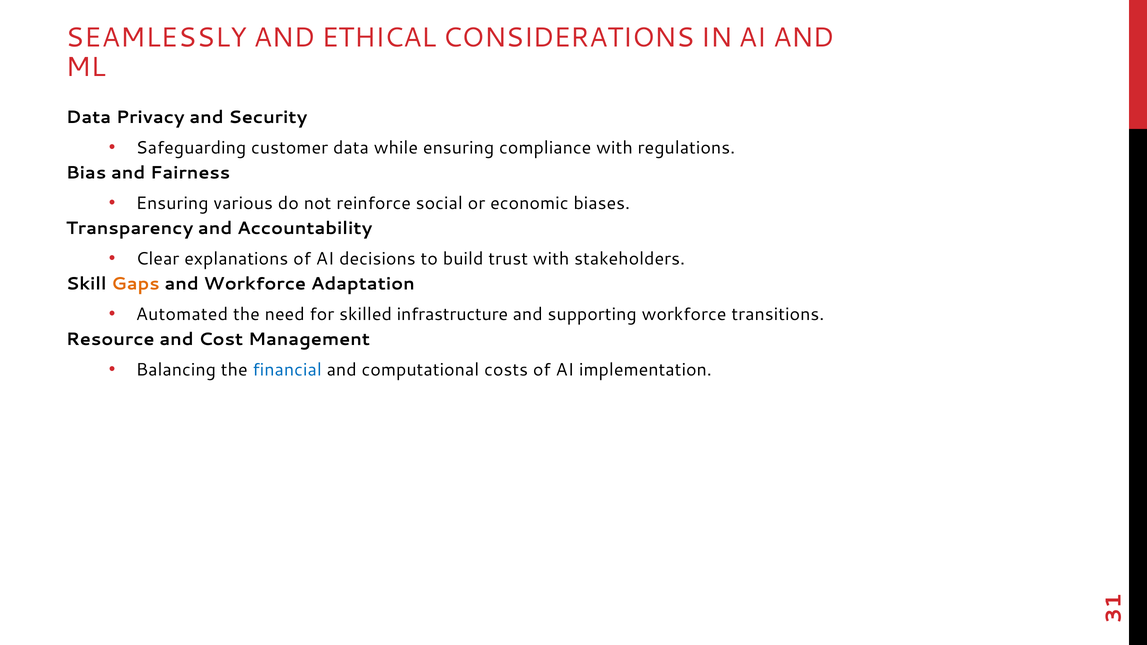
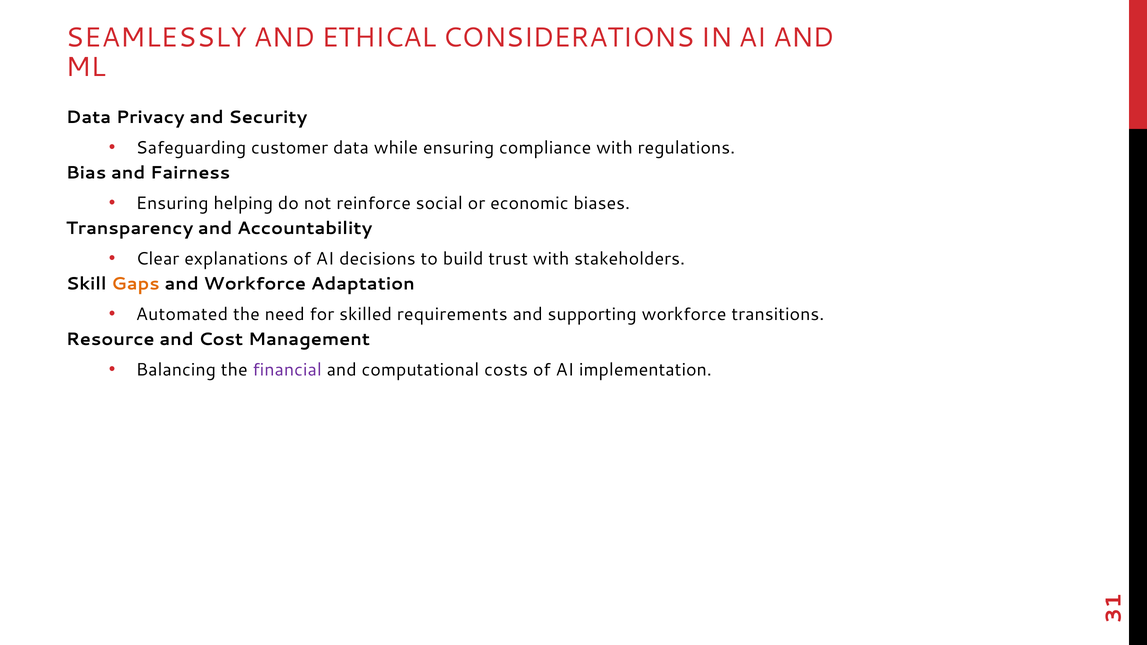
various: various -> helping (243, 203)
infrastructure: infrastructure -> requirements (452, 315)
financial colour: blue -> purple (287, 370)
